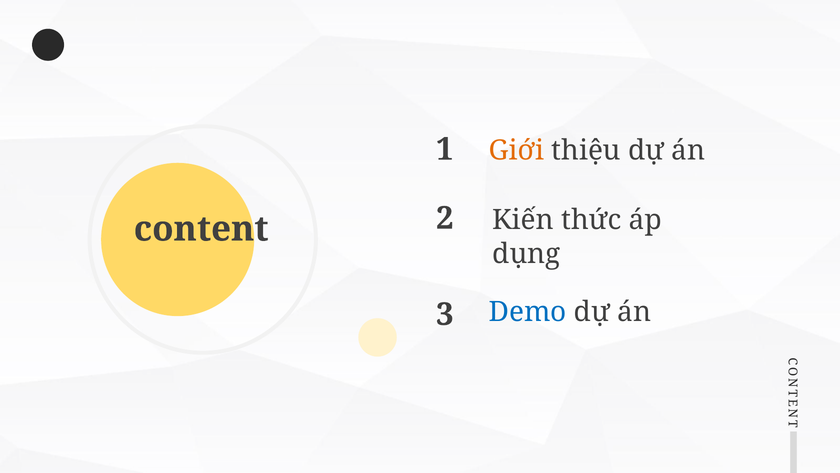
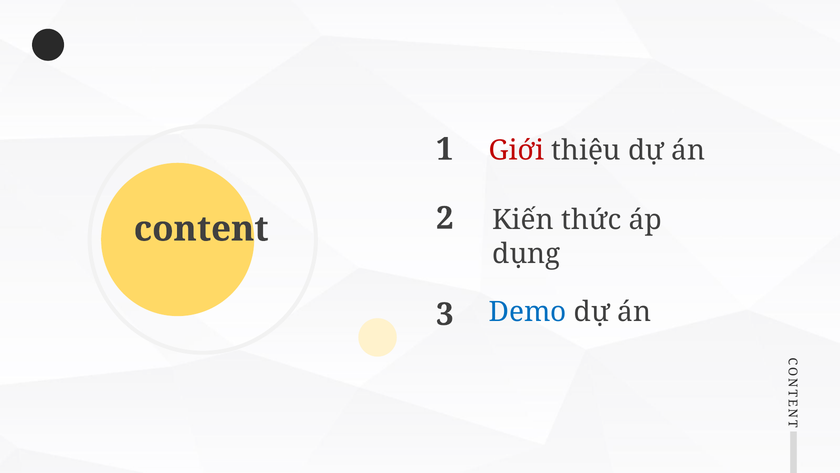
Giới colour: orange -> red (516, 150)
